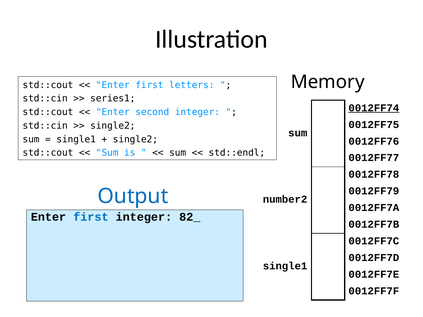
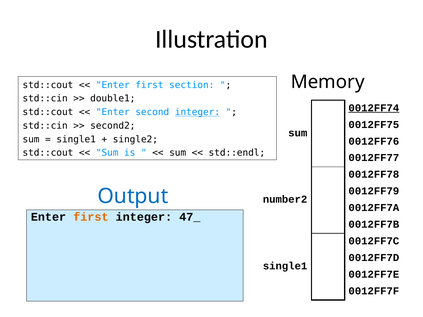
letters: letters -> section (192, 85)
series1: series1 -> double1 (113, 99)
integer underline: none -> present (197, 112)
single2: single2 -> second2 (113, 126)
first colour: blue -> orange (91, 217)
82_: 82_ -> 47_ (190, 217)
